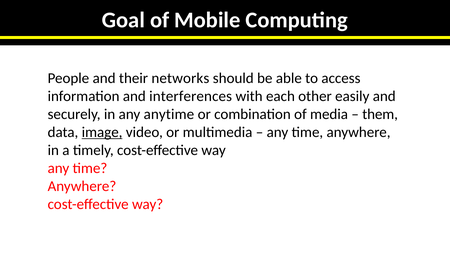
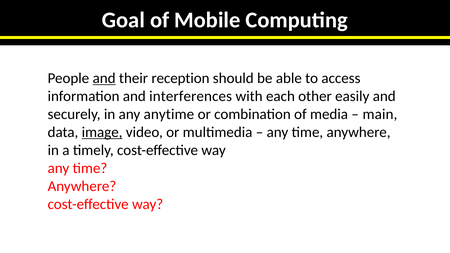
and underline: none -> present (104, 78)
networks: networks -> reception (180, 78)
them: them -> main (380, 114)
